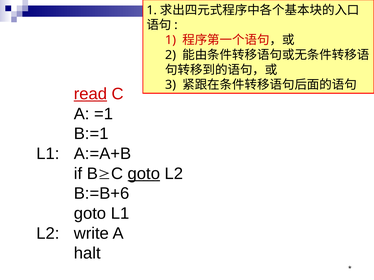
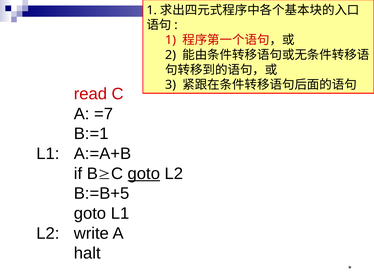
read underline: present -> none (90, 94)
=1: =1 -> =7 (104, 114)
B:=B+6: B:=B+6 -> B:=B+5 (102, 194)
